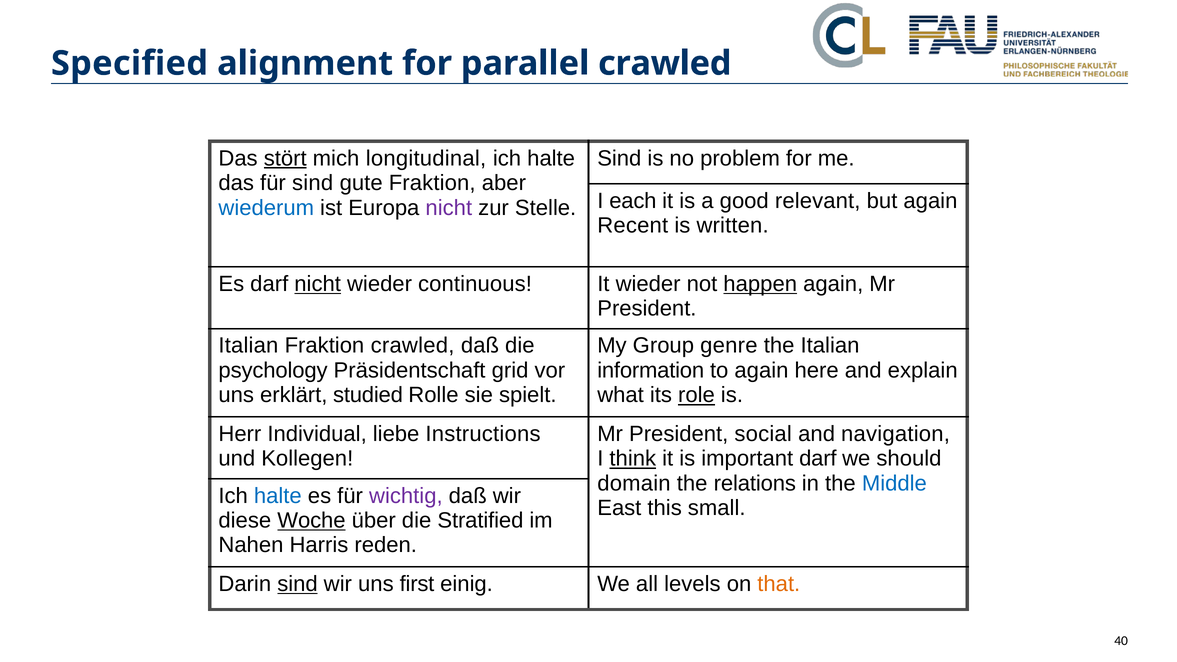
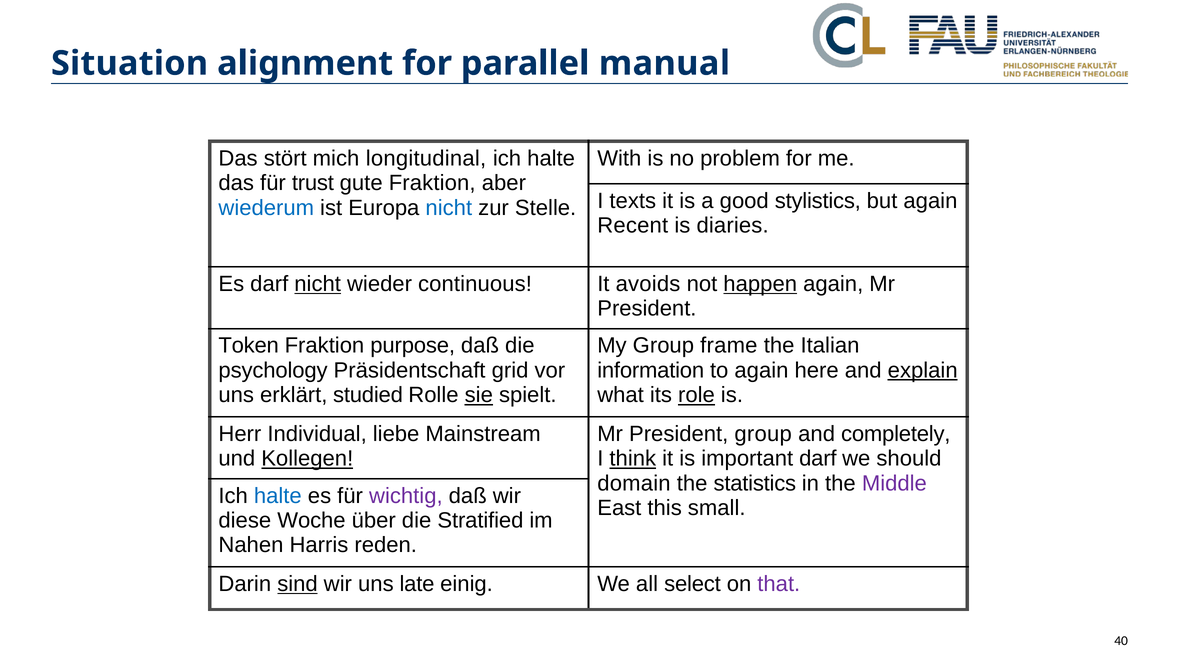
Specified: Specified -> Situation (130, 63)
parallel crawled: crawled -> manual (664, 63)
stört underline: present -> none (285, 158)
Sind: Sind -> With (619, 158)
für sind: sind -> trust (313, 183)
each: each -> texts (633, 201)
relevant: relevant -> stylistics (818, 201)
nicht colour: purple -> blue (449, 208)
written: written -> diaries (733, 226)
It wieder: wieder -> avoids (648, 284)
Italian: Italian -> Token (249, 346)
Fraktion crawled: crawled -> purpose (413, 346)
genre: genre -> frame (729, 346)
explain underline: none -> present (923, 370)
sie underline: none -> present (479, 395)
Instructions: Instructions -> Mainstream (483, 434)
President social: social -> group (763, 434)
navigation: navigation -> completely (896, 434)
Kollegen underline: none -> present (307, 459)
relations: relations -> statistics (755, 483)
Middle colour: blue -> purple (894, 483)
Woche underline: present -> none (311, 521)
first: first -> late (417, 584)
levels: levels -> select (692, 584)
that colour: orange -> purple (779, 584)
